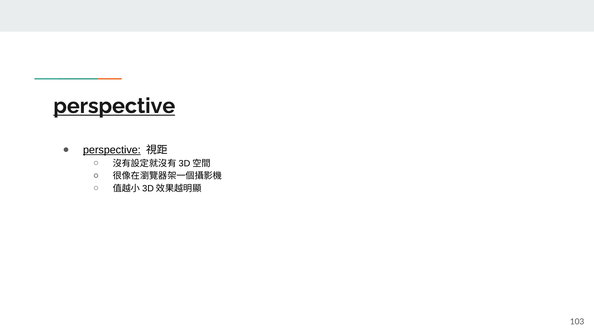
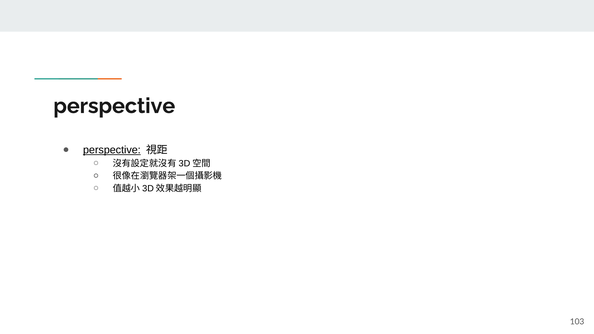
perspective underline: present -> none (114, 106)
